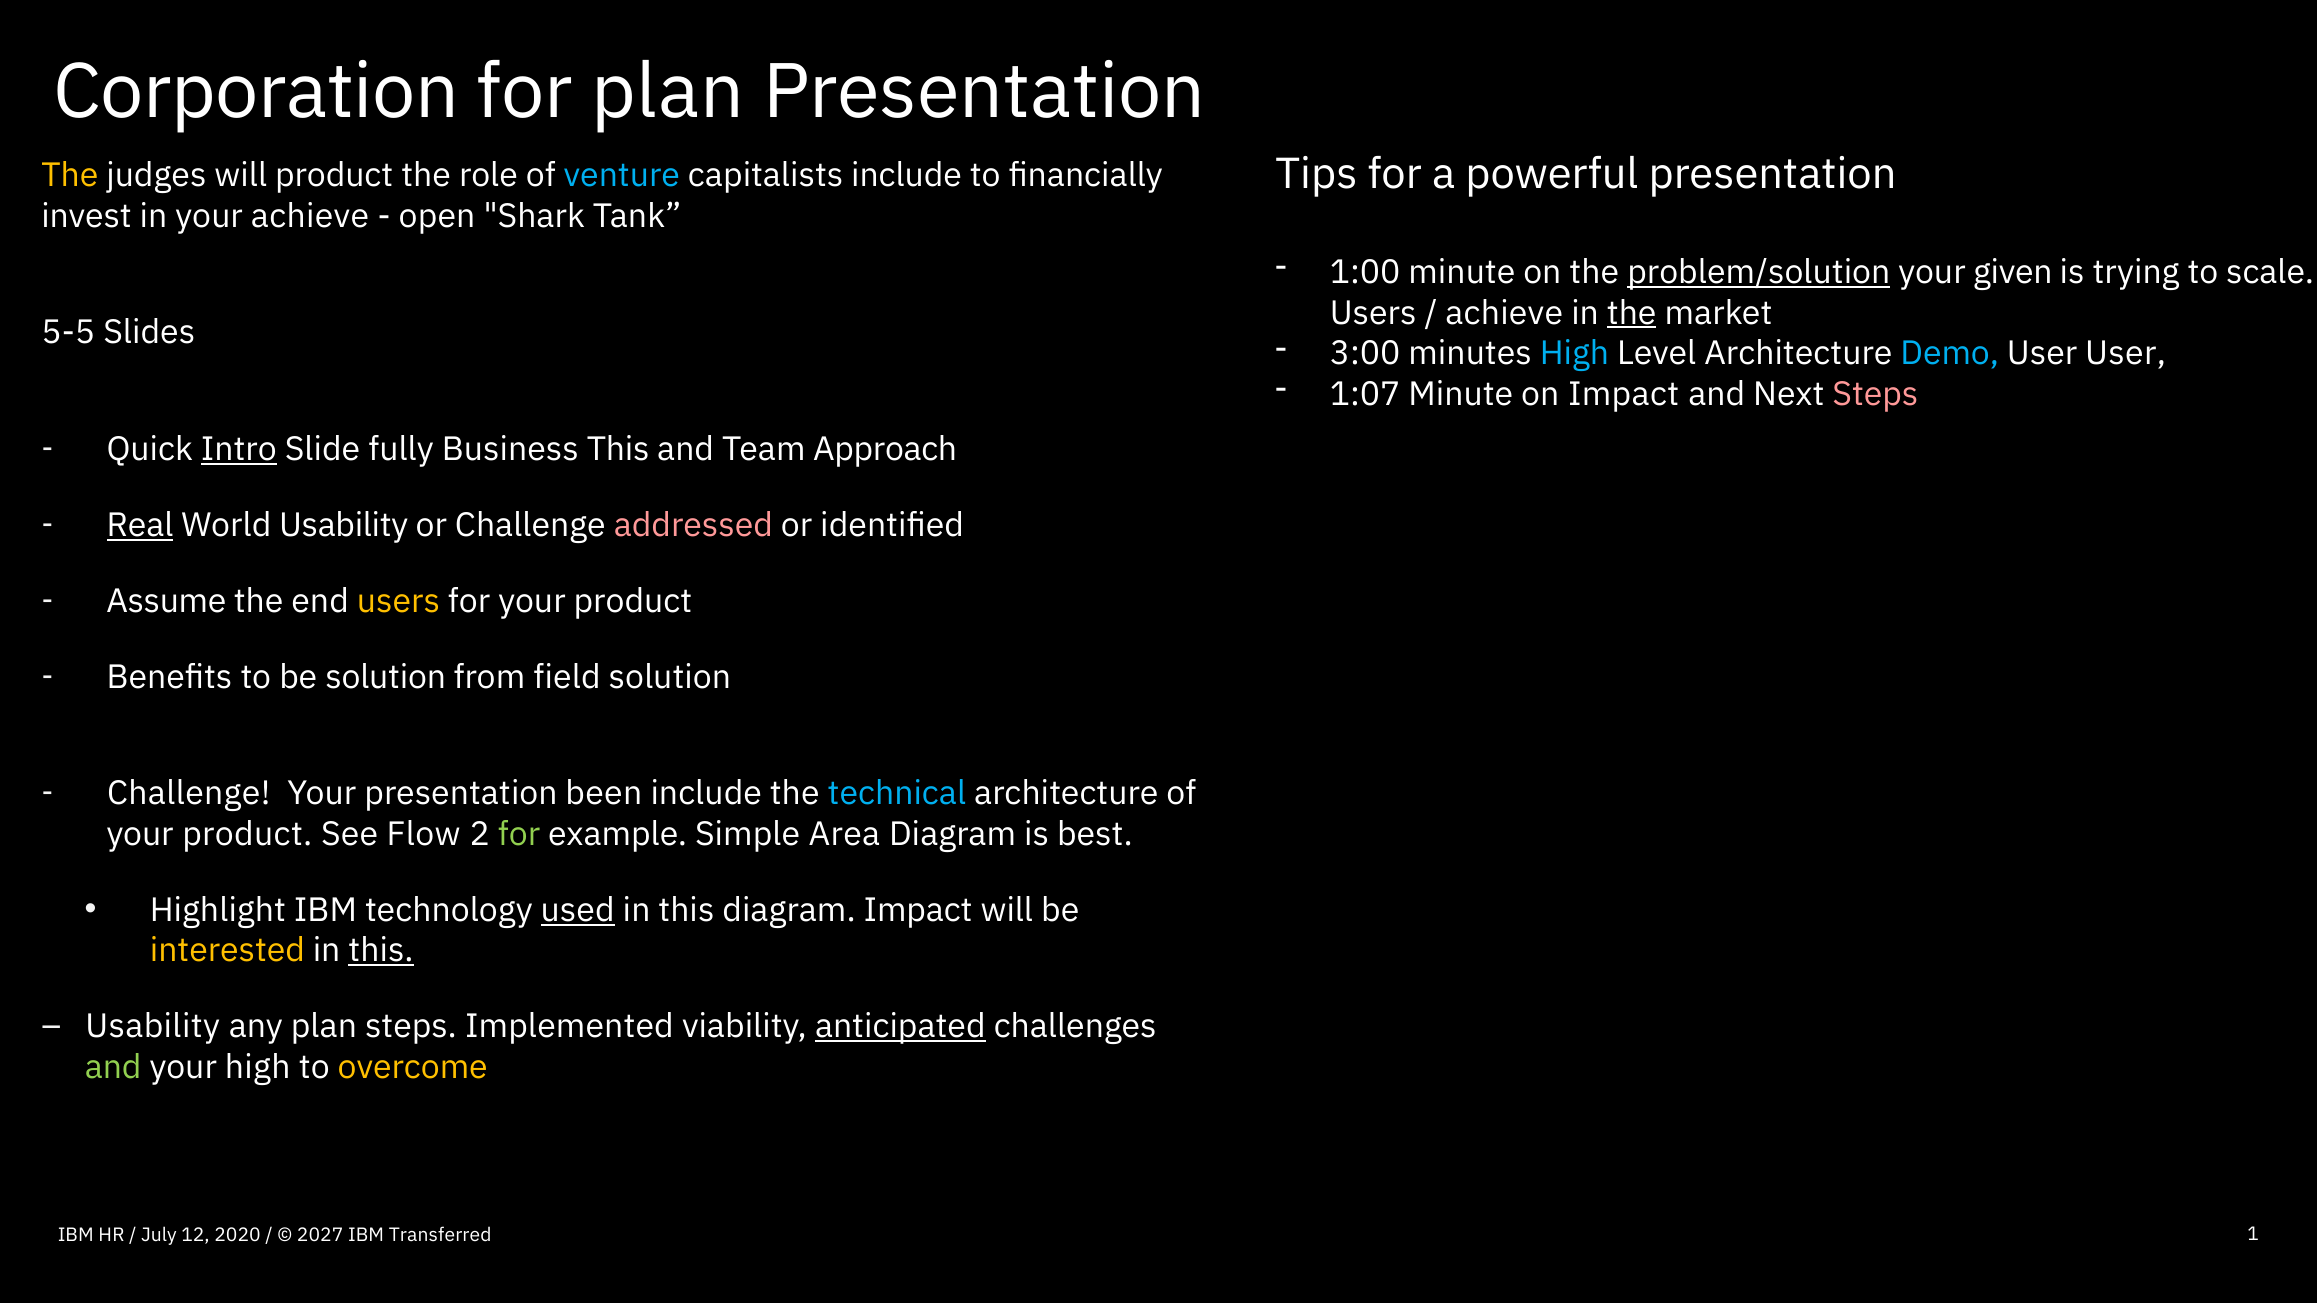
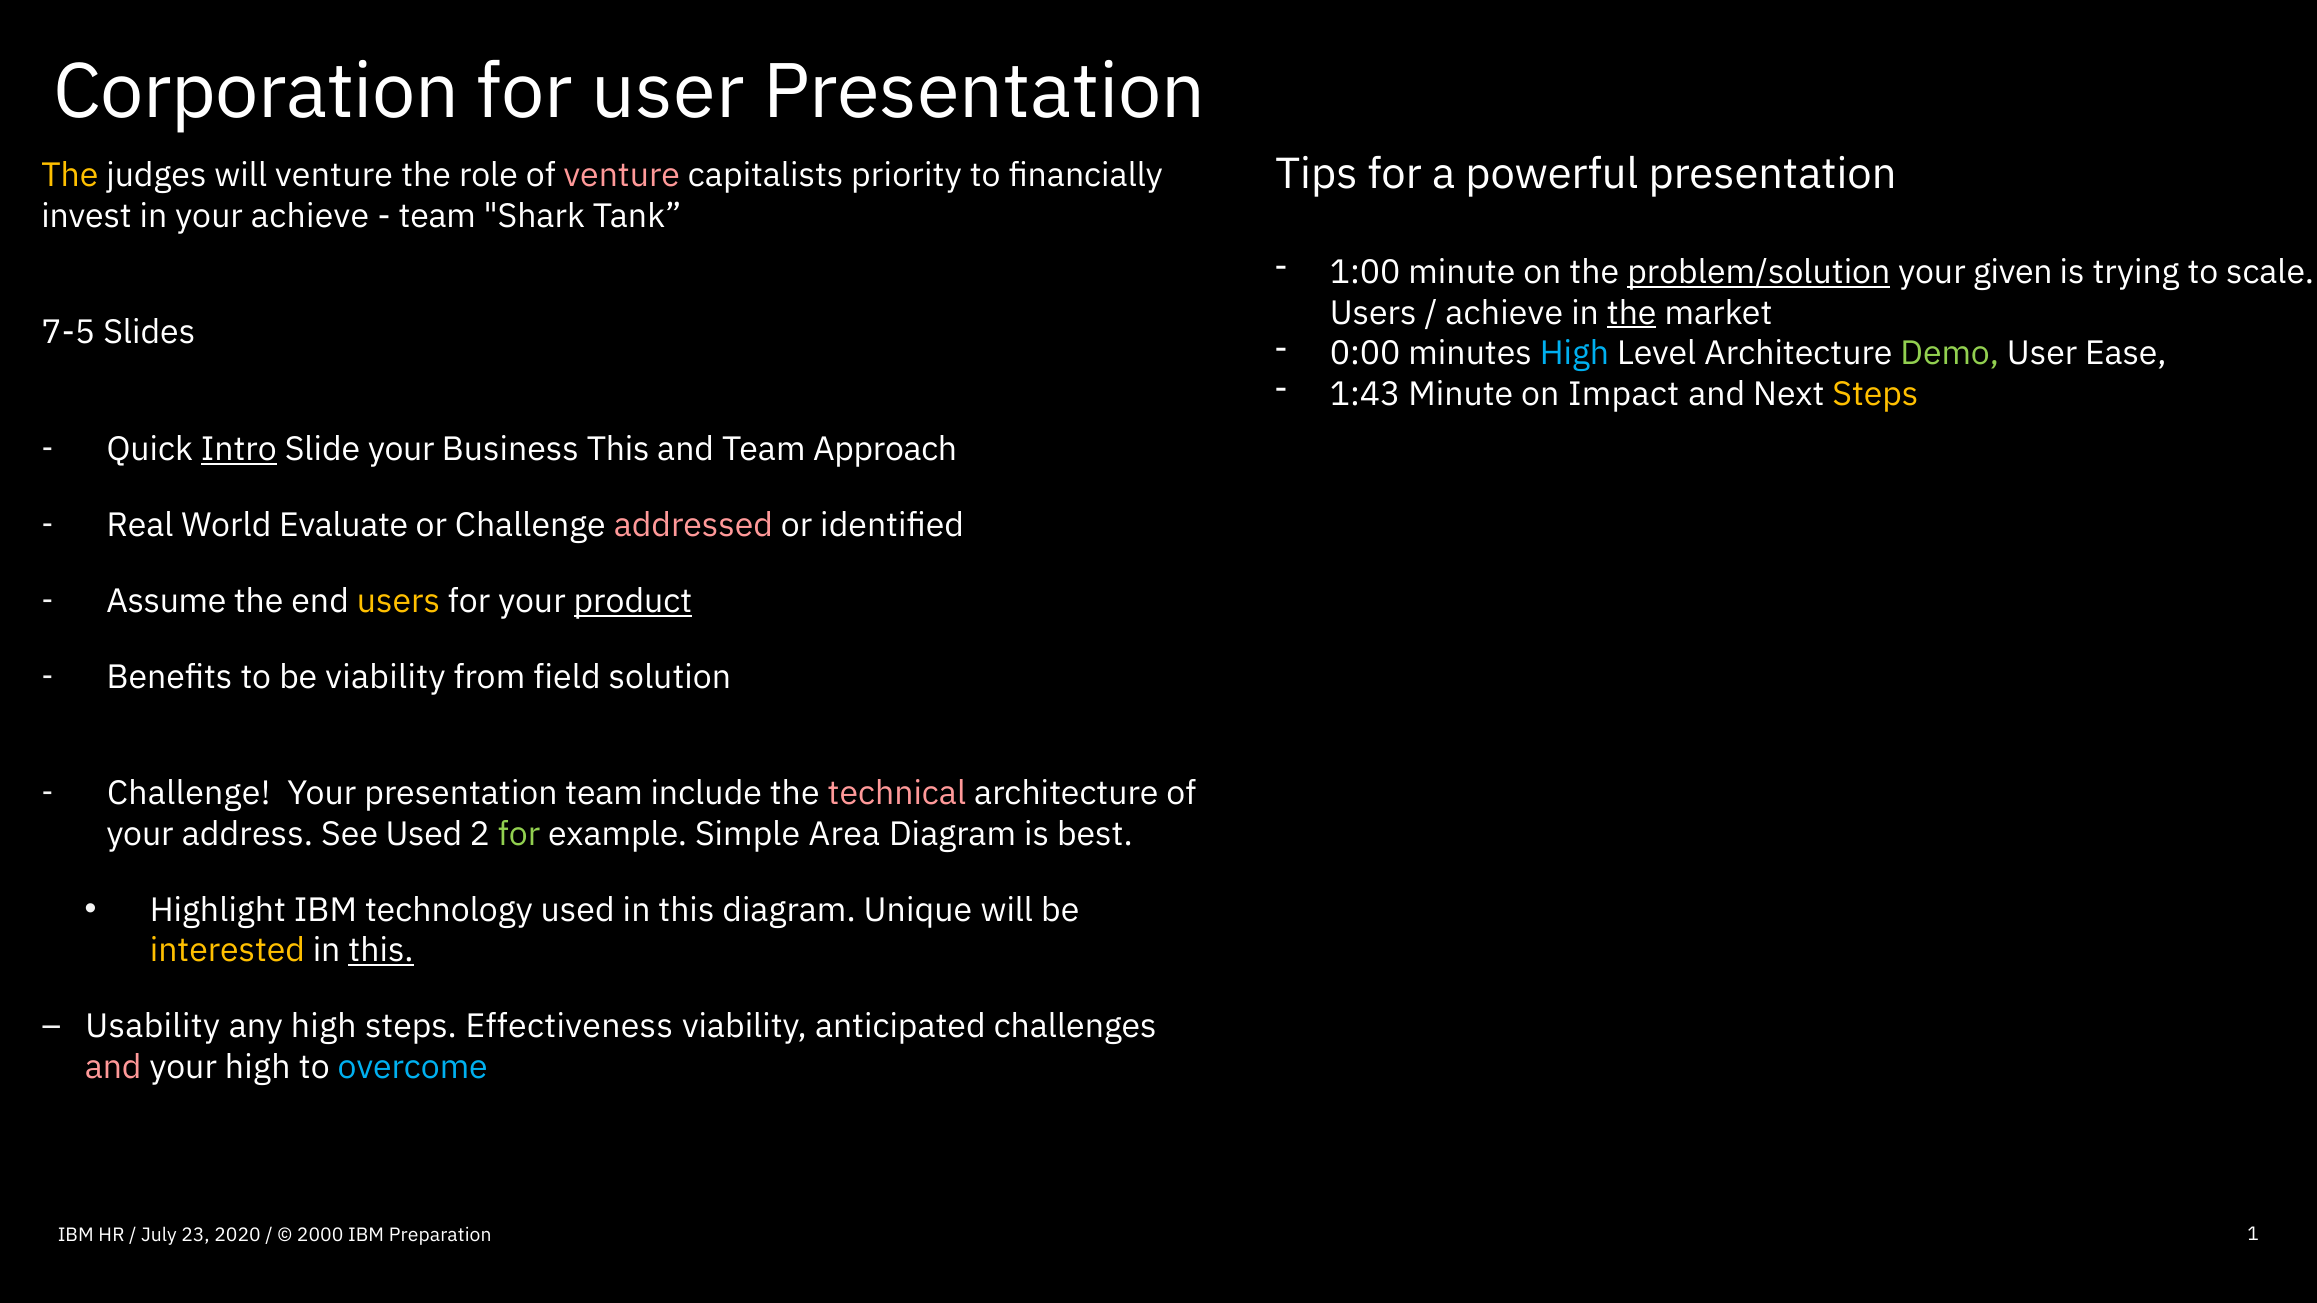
for plan: plan -> user (668, 92)
will product: product -> venture (334, 176)
venture colour: light blue -> pink (622, 176)
capitalists include: include -> priority (906, 176)
open: open -> team (437, 216)
5-5: 5-5 -> 7-5 (68, 333)
3:00: 3:00 -> 0:00 (1365, 354)
Demo colour: light blue -> light green (1950, 354)
User User: User -> Ease (2126, 354)
1:07: 1:07 -> 1:43 (1365, 394)
Steps colour: pink -> yellow (1875, 394)
Slide fully: fully -> your (401, 449)
Real underline: present -> none (140, 525)
World Usability: Usability -> Evaluate (344, 525)
product underline: none -> present (633, 601)
be solution: solution -> viability (385, 677)
presentation been: been -> team (604, 794)
technical colour: light blue -> pink (897, 794)
product: product -> address (247, 834)
See Flow: Flow -> Used (424, 834)
used underline: present -> none (578, 910)
diagram Impact: Impact -> Unique (918, 910)
any plan: plan -> high (324, 1027)
Implemented: Implemented -> Effectiveness (569, 1027)
anticipated underline: present -> none (900, 1027)
and colour: light green -> pink (113, 1068)
overcome colour: yellow -> light blue (413, 1068)
12: 12 -> 23 (196, 1236)
2027: 2027 -> 2000 (320, 1236)
Transferred: Transferred -> Preparation (440, 1236)
